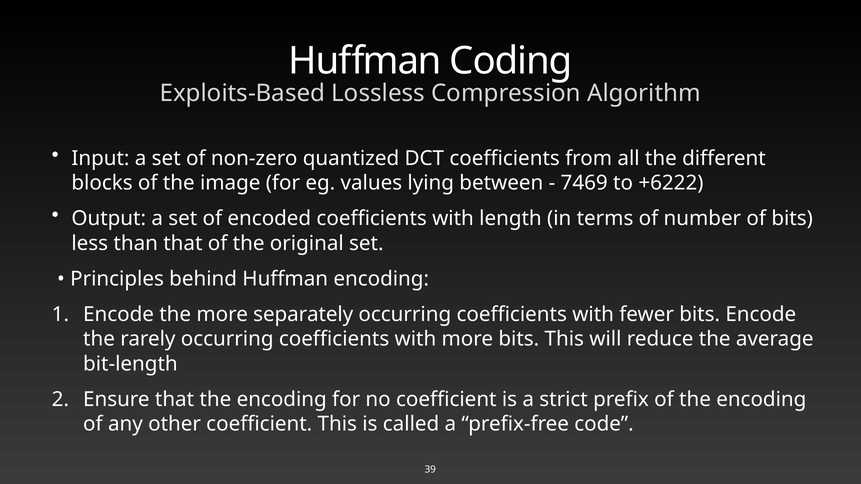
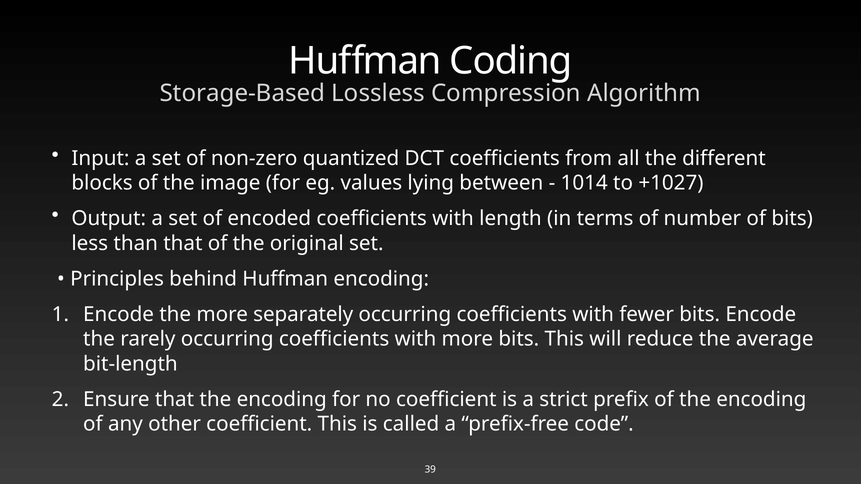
Exploits-Based: Exploits-Based -> Storage-Based (242, 93)
7469: 7469 -> 1014 (584, 183)
+6222: +6222 -> +1027 (671, 183)
